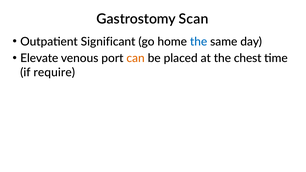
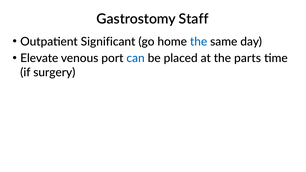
Scan: Scan -> Staff (194, 19)
can colour: orange -> blue (136, 58)
chest: chest -> parts (248, 58)
require: require -> surgery (54, 73)
